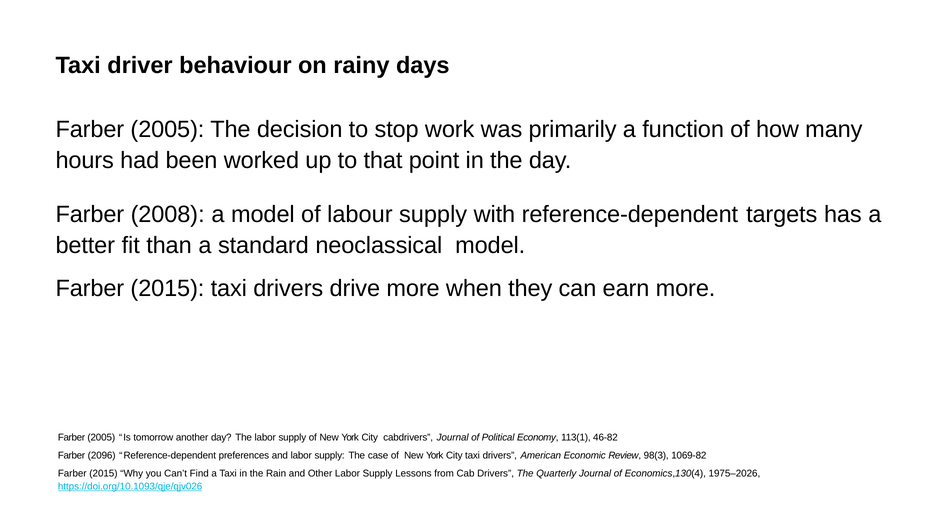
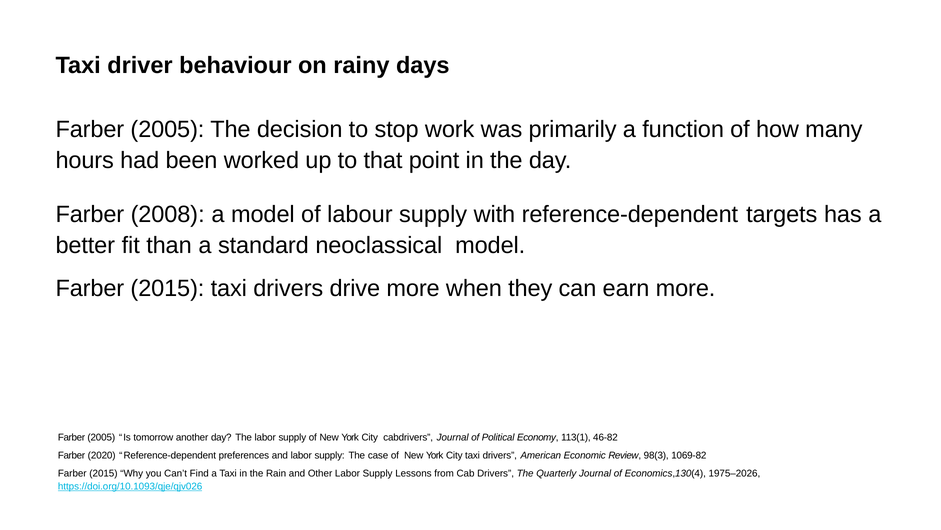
2096: 2096 -> 2020 (102, 455)
